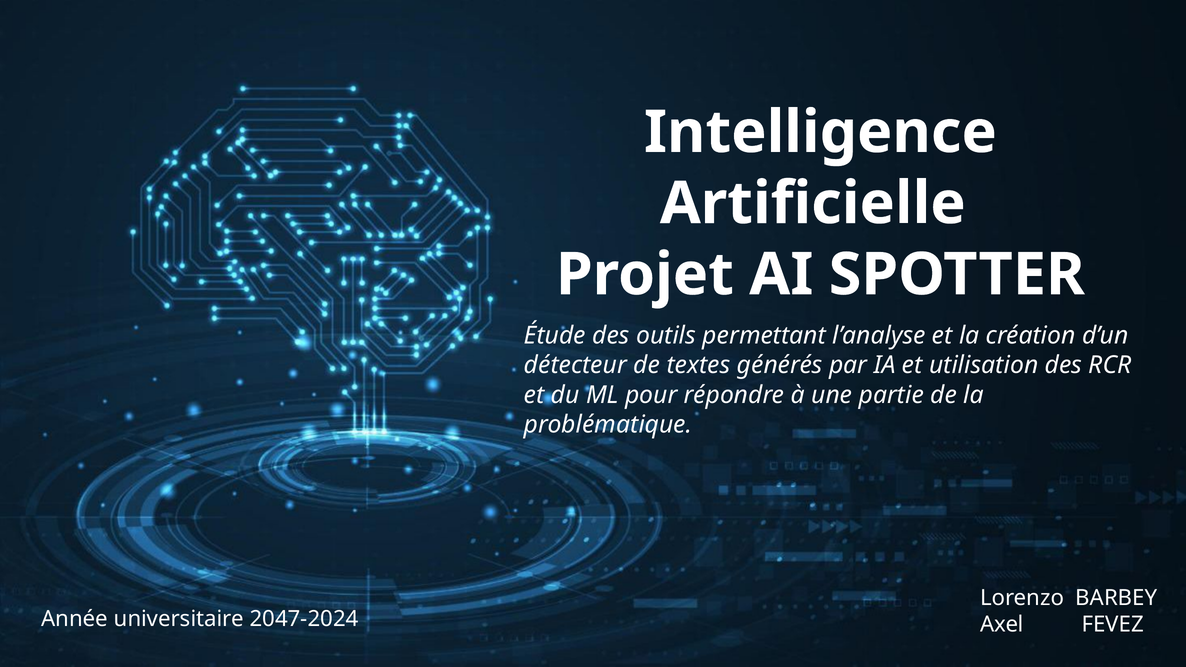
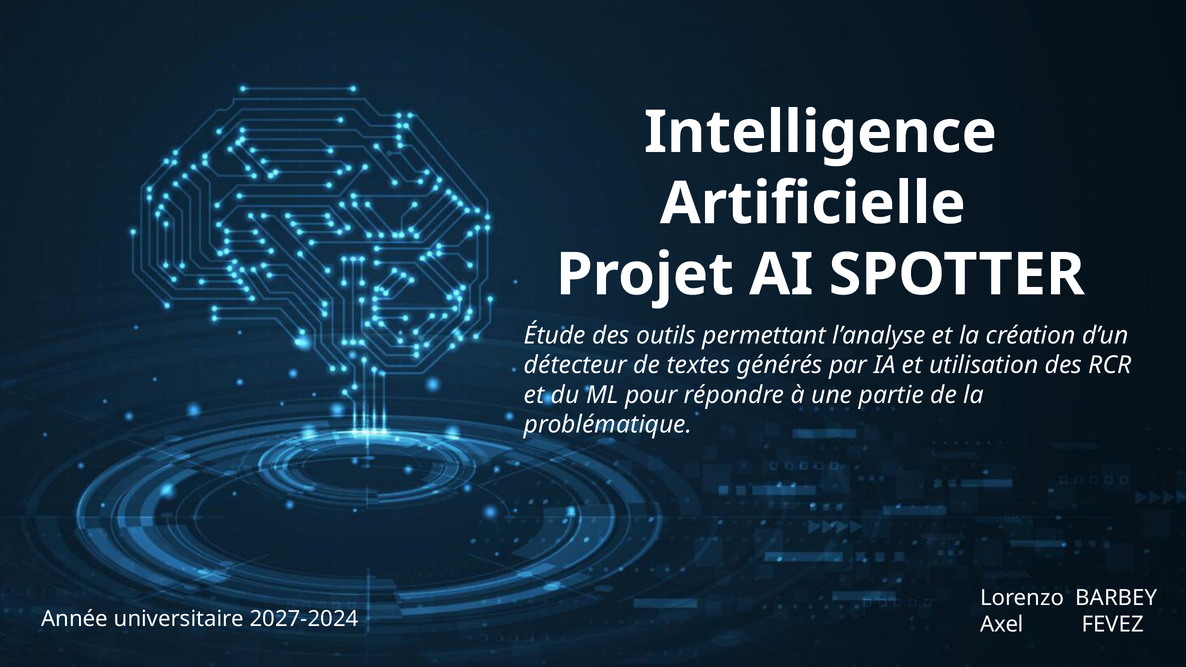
2047-2024: 2047-2024 -> 2027-2024 (304, 619)
